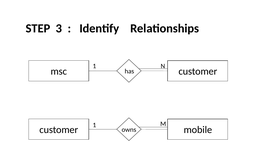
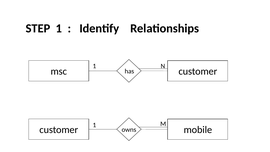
STEP 3: 3 -> 1 (59, 28)
